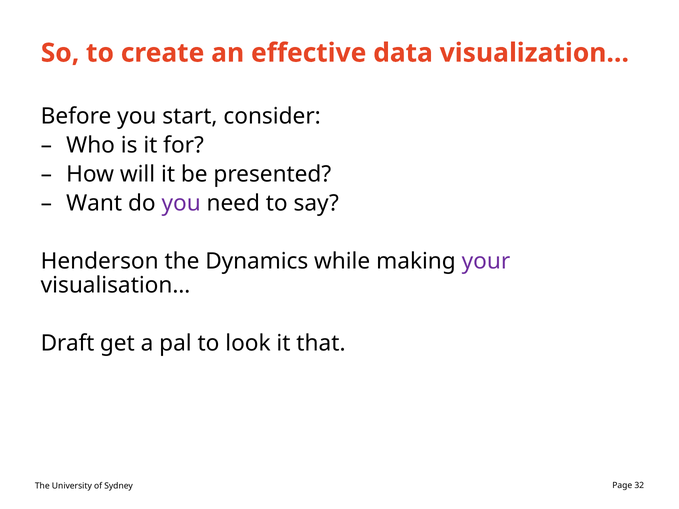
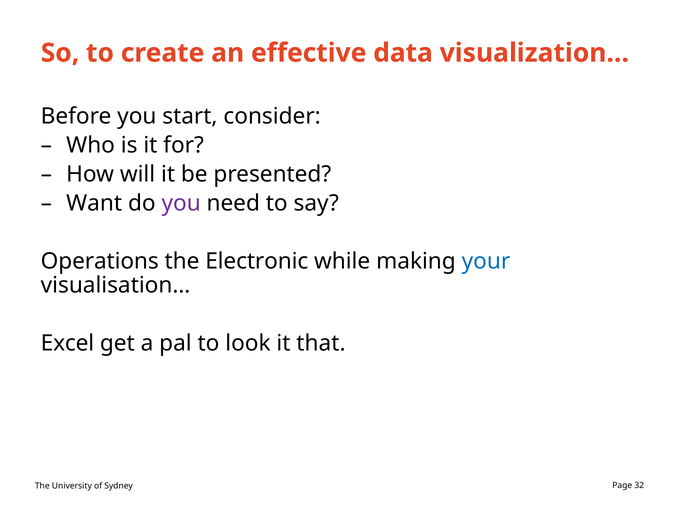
Henderson: Henderson -> Operations (100, 261)
Dynamics: Dynamics -> Electronic (257, 261)
your colour: purple -> blue (486, 261)
Draft: Draft -> Excel (67, 343)
